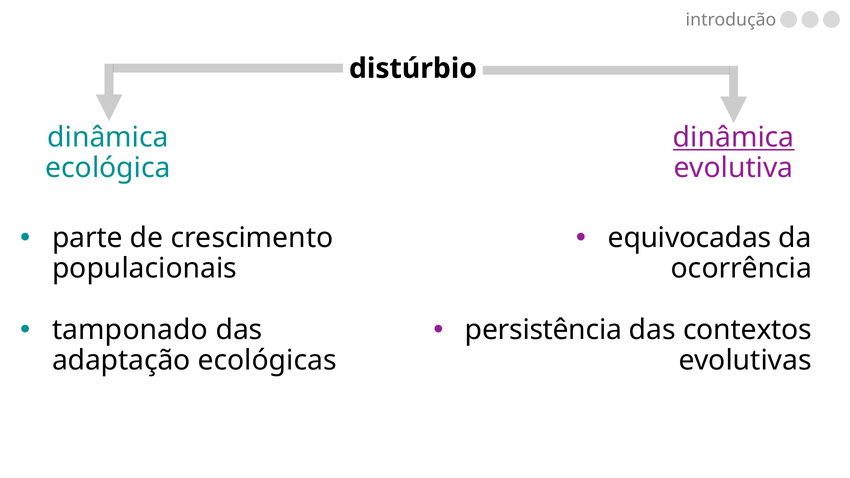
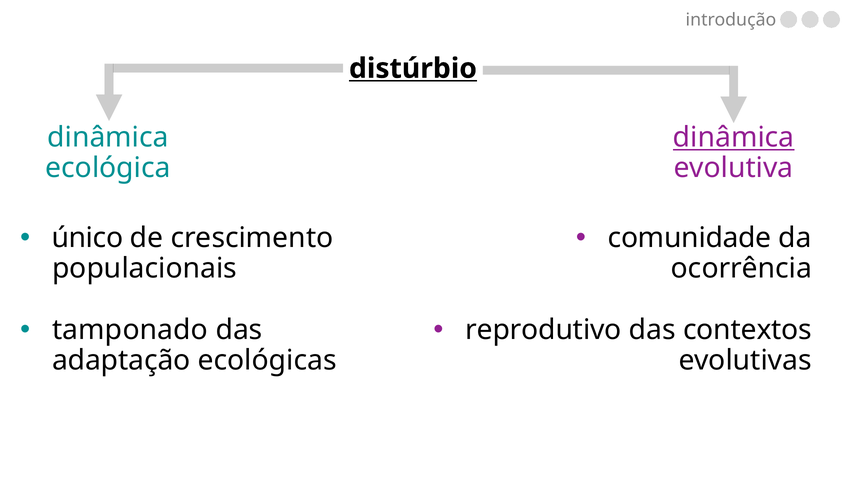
distúrbio underline: none -> present (413, 69)
parte: parte -> único (87, 238)
equivocadas: equivocadas -> comunidade (690, 238)
persistência: persistência -> reprodutivo (543, 330)
